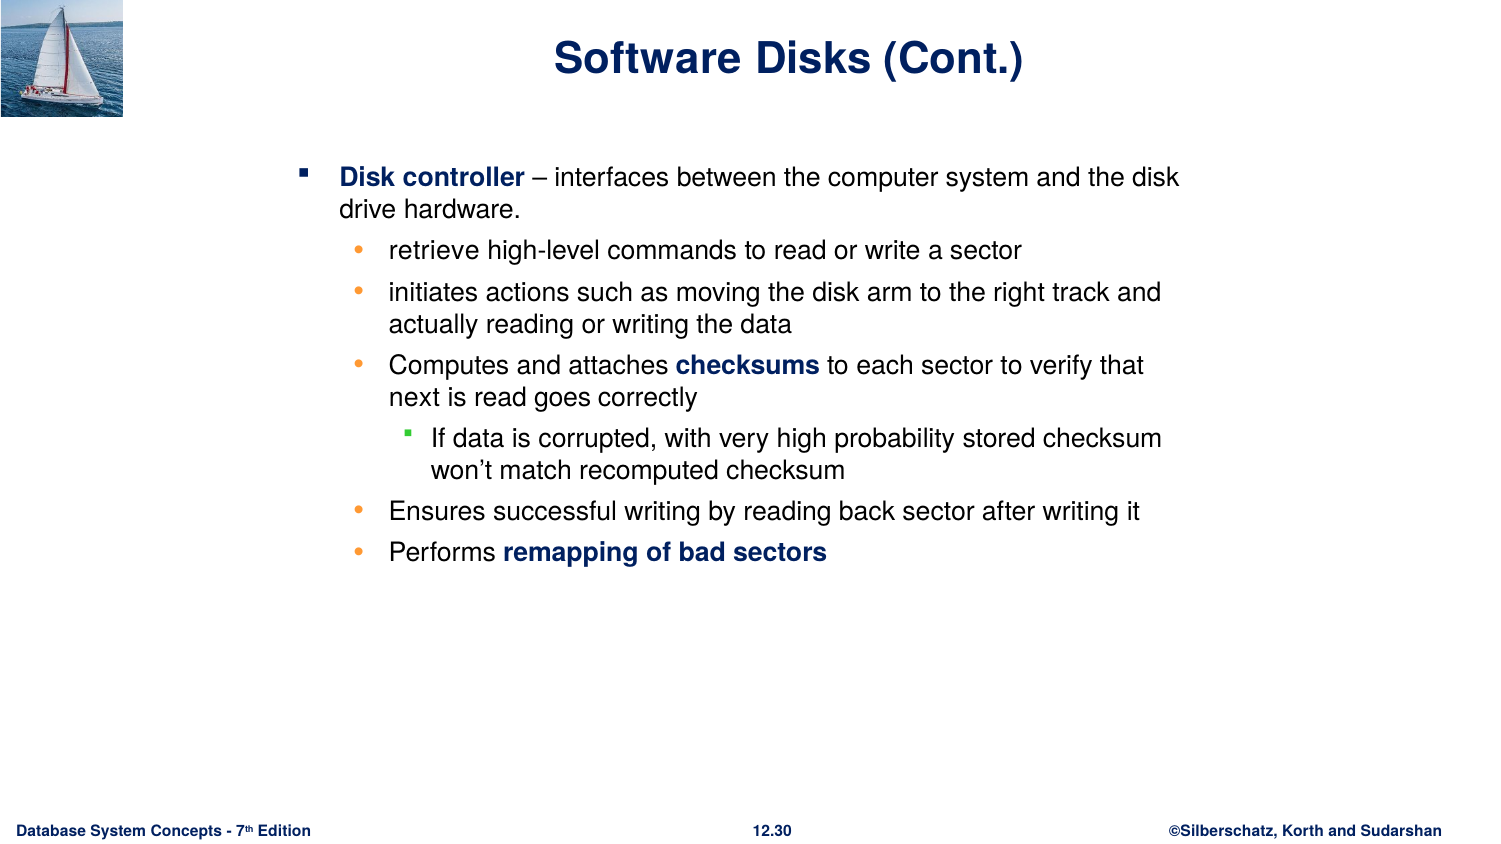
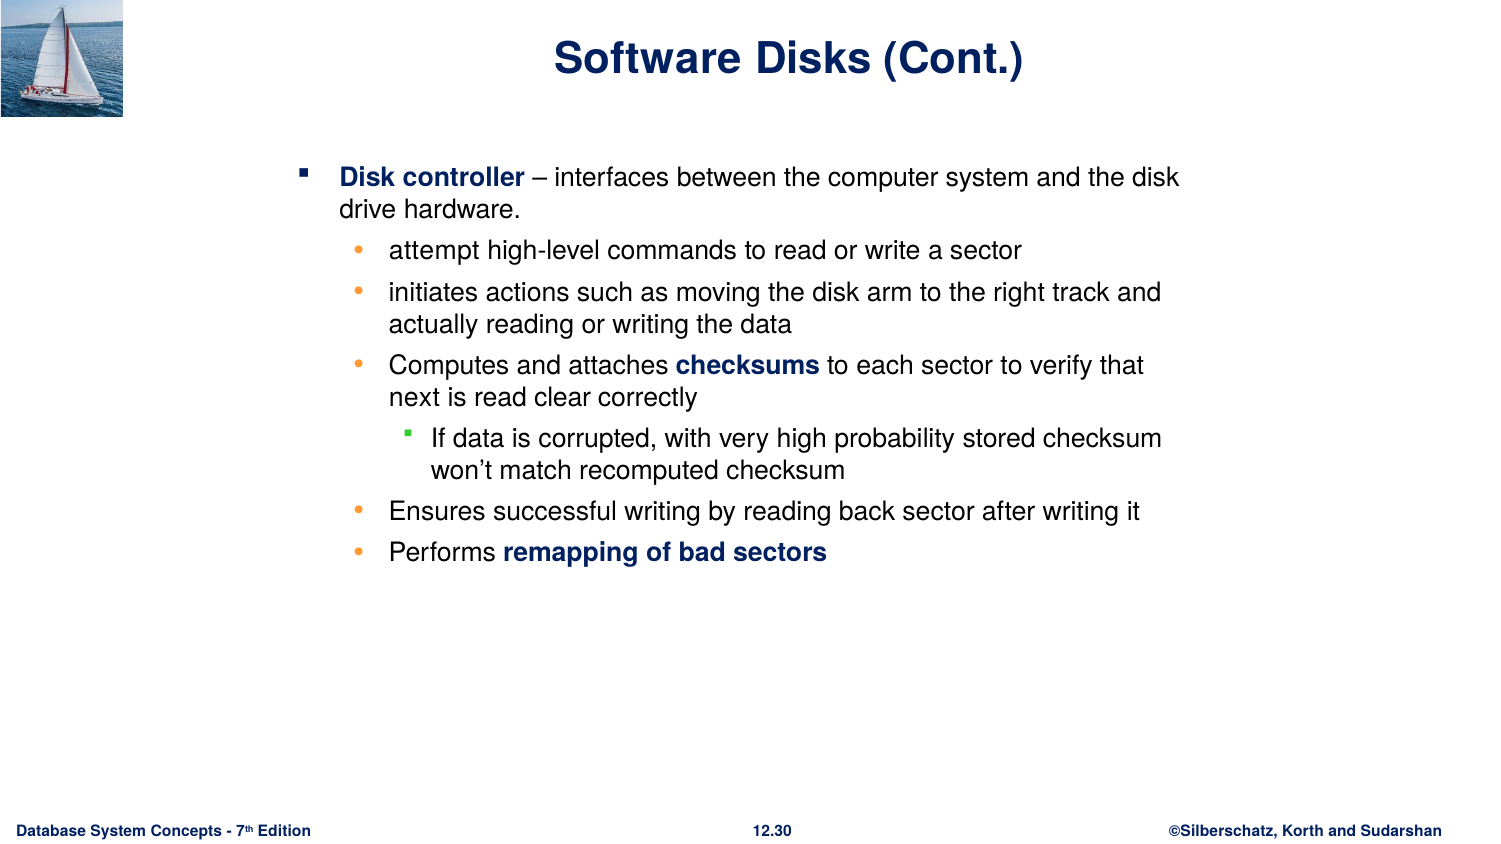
retrieve: retrieve -> attempt (434, 251)
goes: goes -> clear (563, 397)
